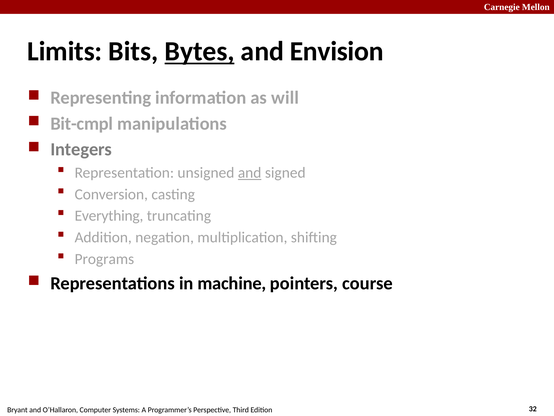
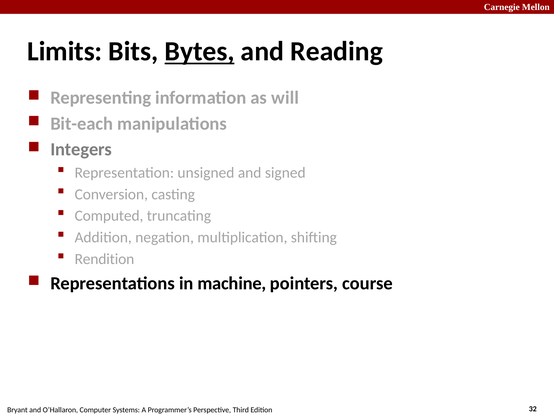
Envision: Envision -> Reading (337, 51)
Bit-cmpl: Bit-cmpl -> Bit-each (82, 124)
and underline: present -> none (250, 173)
Everything: Everything -> Computed (109, 216)
Programs: Programs -> Rendition (104, 259)
